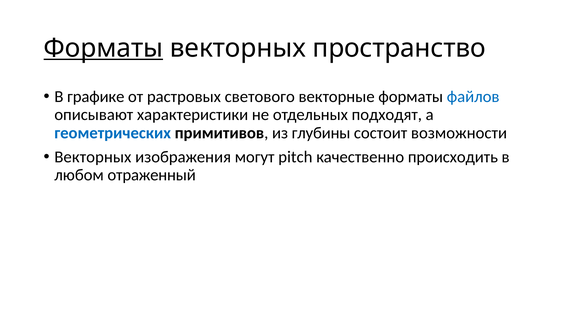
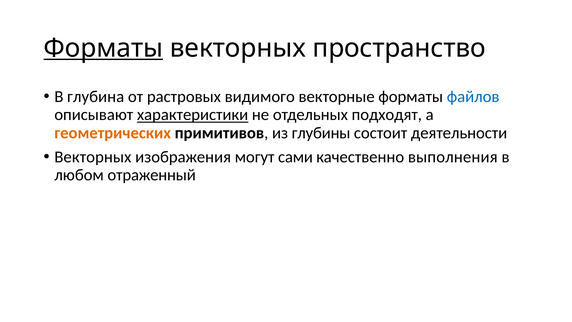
графике: графике -> глубина (96, 97)
светового: светового -> видимого (260, 97)
характеристики underline: none -> present (193, 115)
геометрических colour: blue -> orange (113, 133)
возможности: возможности -> деятельности (459, 133)
pitch: pitch -> сами (295, 157)
происходить: происходить -> выполнения (453, 157)
